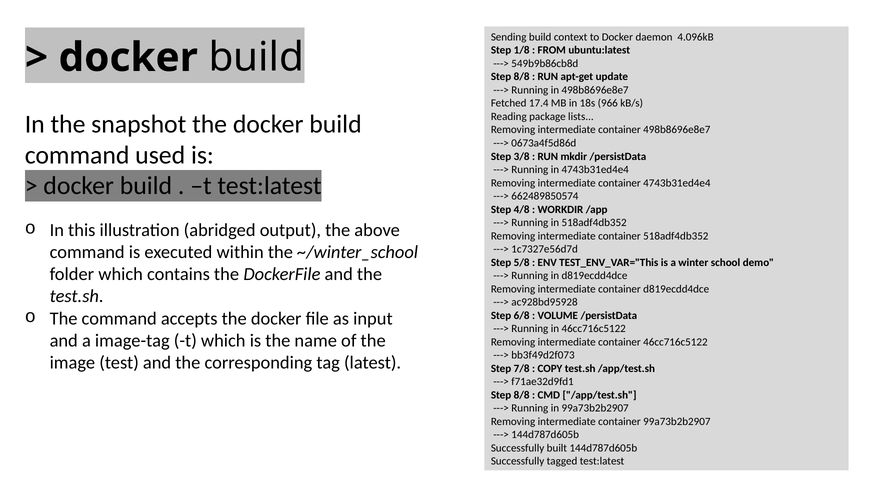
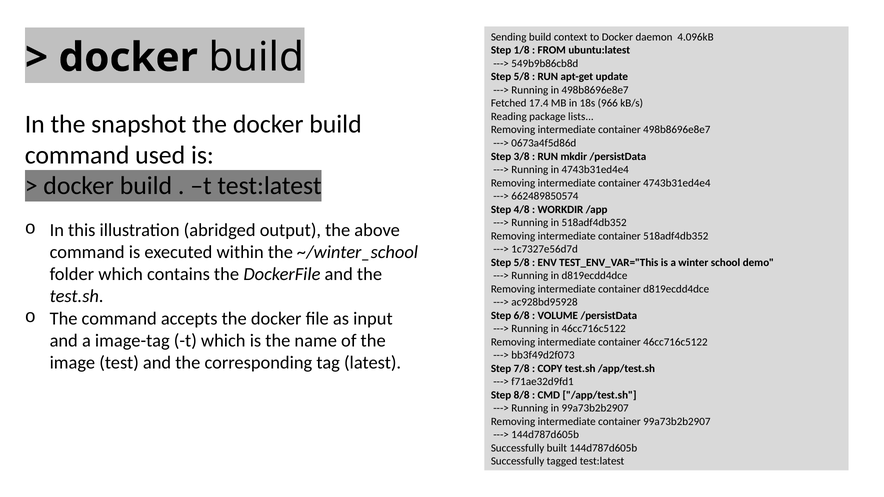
8/8: 8/8 -> 5/8 (522, 77)
